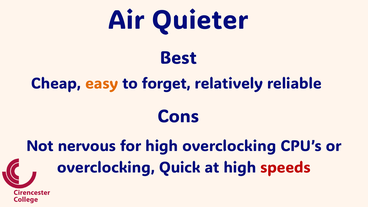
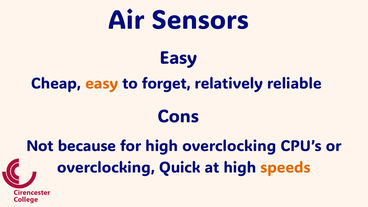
Quieter: Quieter -> Sensors (200, 20)
Best: Best -> Easy (178, 58)
nervous: nervous -> because (87, 146)
speeds colour: red -> orange (285, 168)
